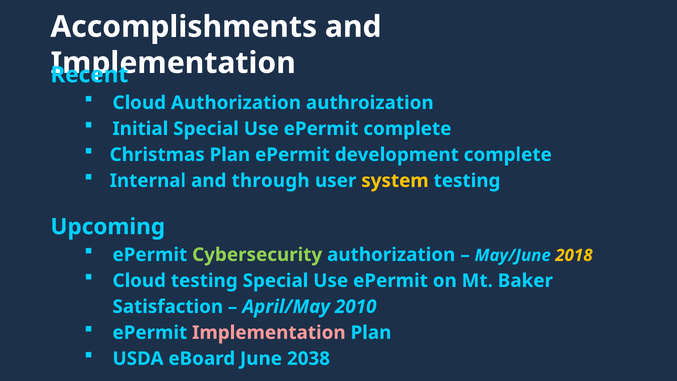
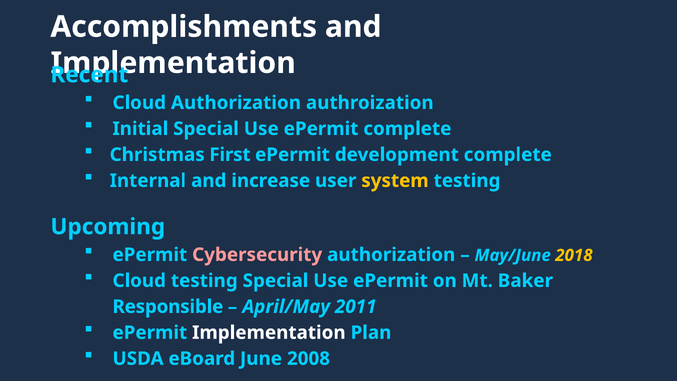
Christmas Plan: Plan -> First (230, 155)
through: through -> increase (271, 181)
Cybersecurity colour: light green -> pink (257, 255)
Satisfaction: Satisfaction -> Responsible (168, 307)
2010: 2010 -> 2011 (356, 307)
Implementation colour: pink -> white (269, 333)
2038: 2038 -> 2008 (308, 358)
